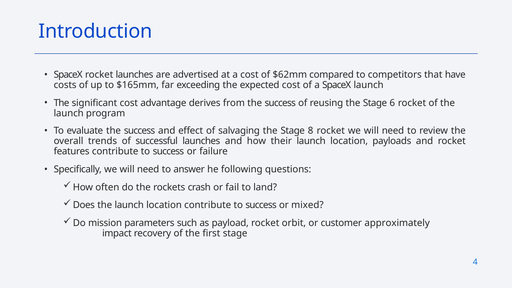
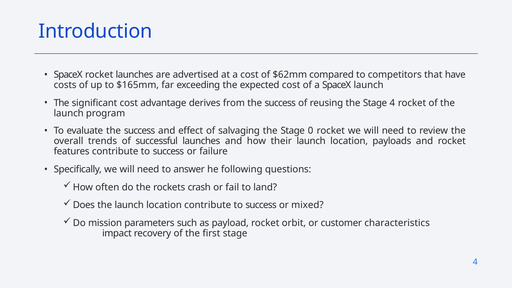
the Stage 6: 6 -> 4 (392, 103)
8: 8 -> 0 (311, 131)
approximately: approximately -> characteristics (397, 223)
